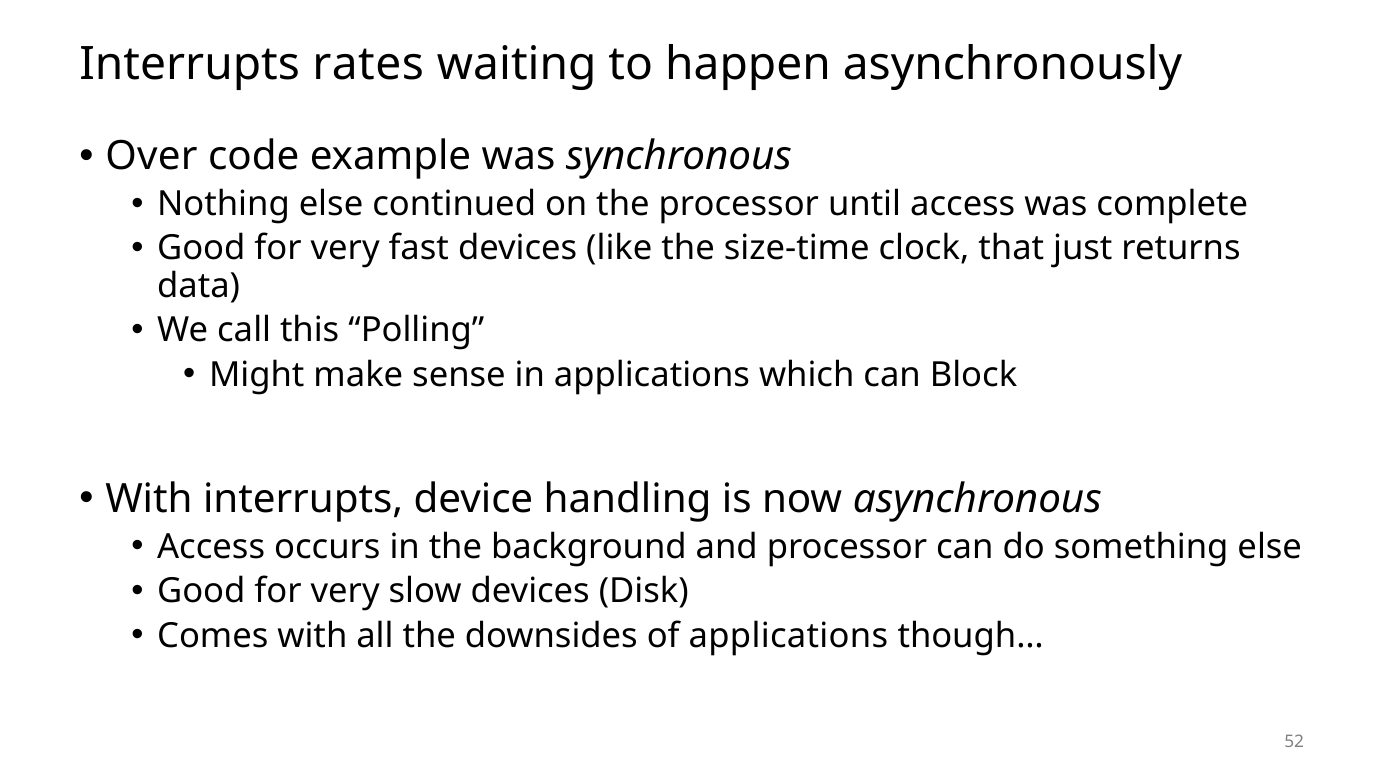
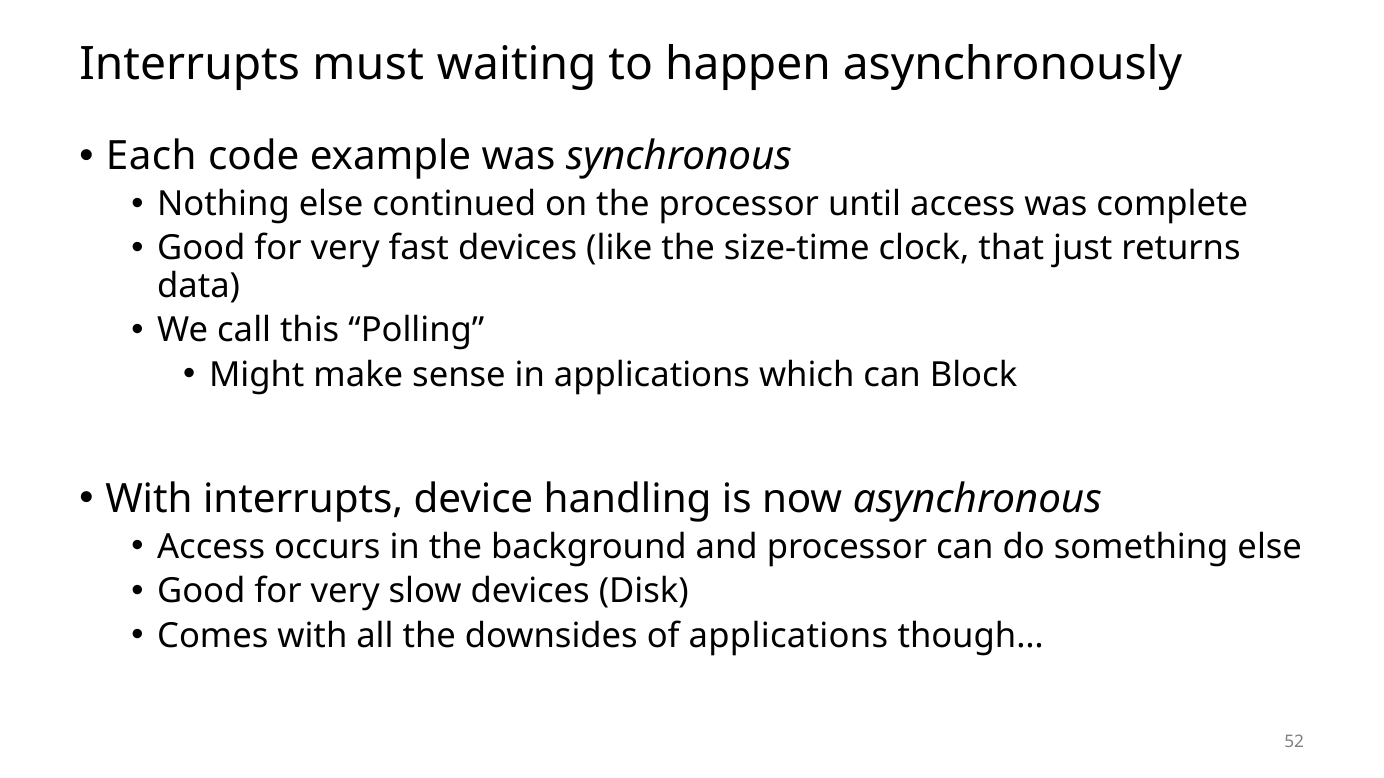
rates: rates -> must (368, 65)
Over: Over -> Each (151, 156)
